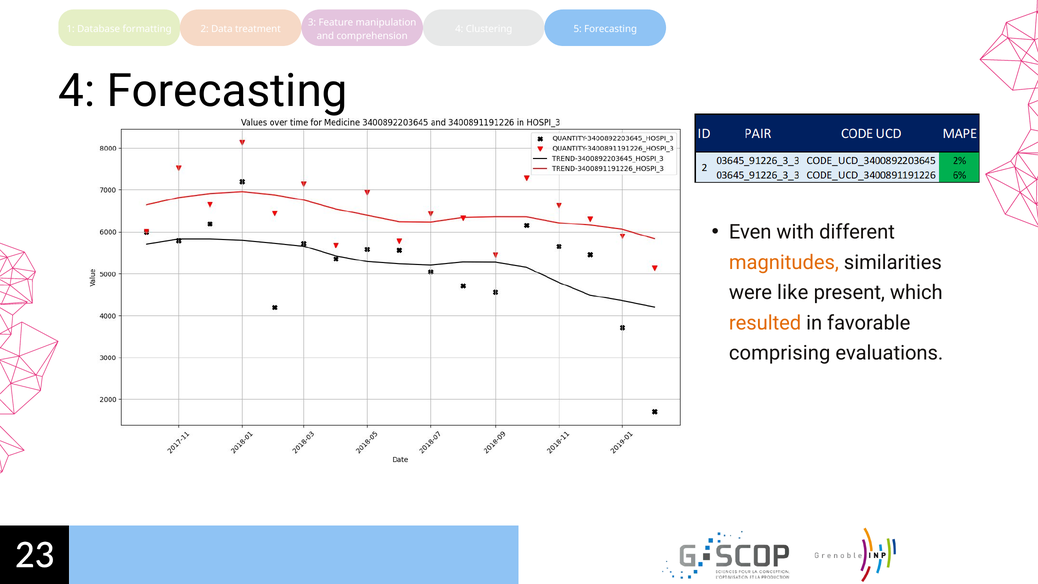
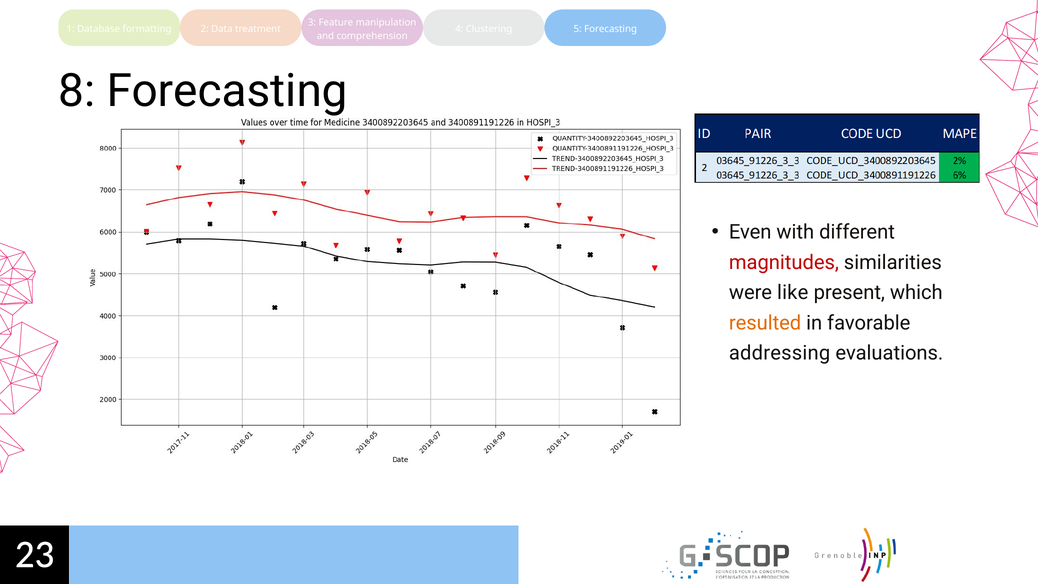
4: 4 -> 8 (77, 91)
magnitudes colour: orange -> red (784, 262)
comprising: comprising -> addressing (780, 353)
